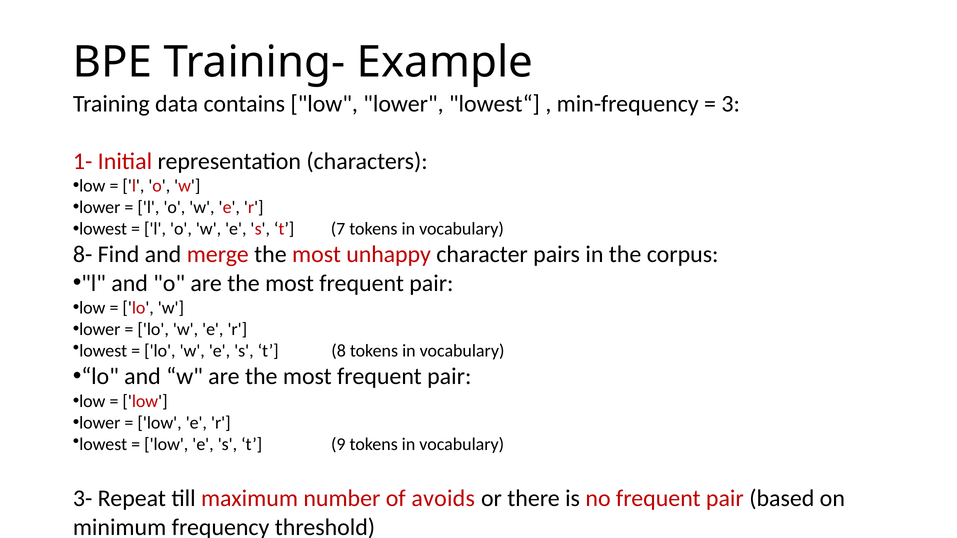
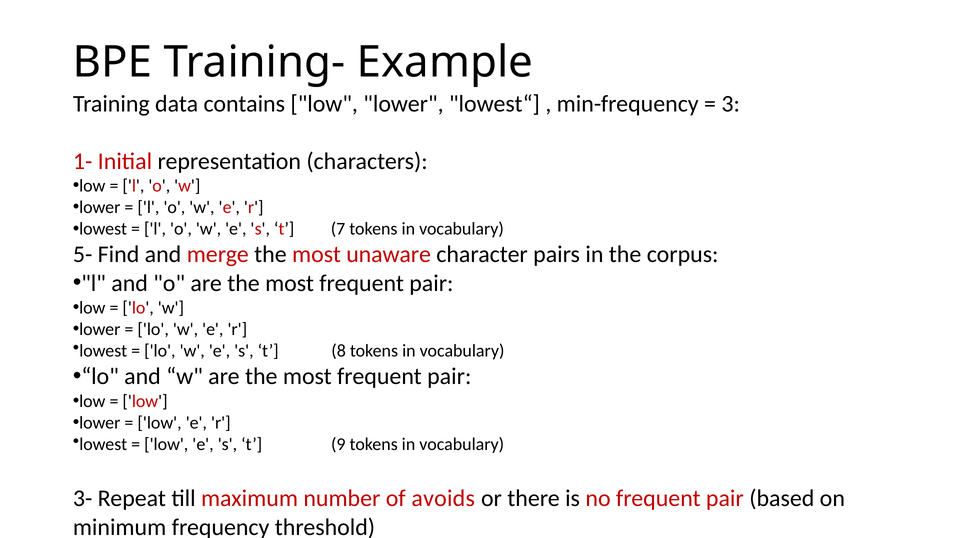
8-: 8- -> 5- (83, 255)
unhappy: unhappy -> unaware (389, 255)
